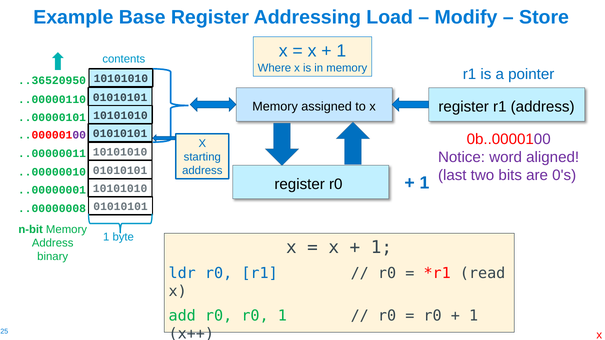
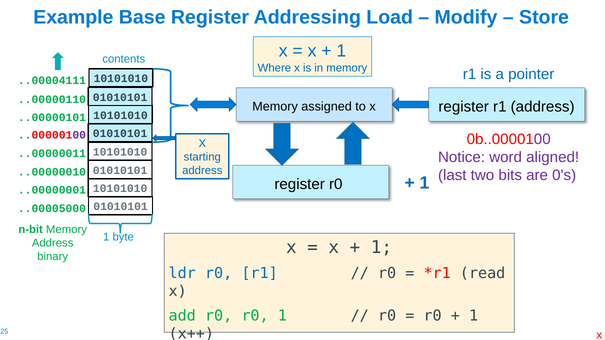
..36520950: ..36520950 -> ..00004111 (52, 81)
..00000008: ..00000008 -> ..00005000 (52, 209)
